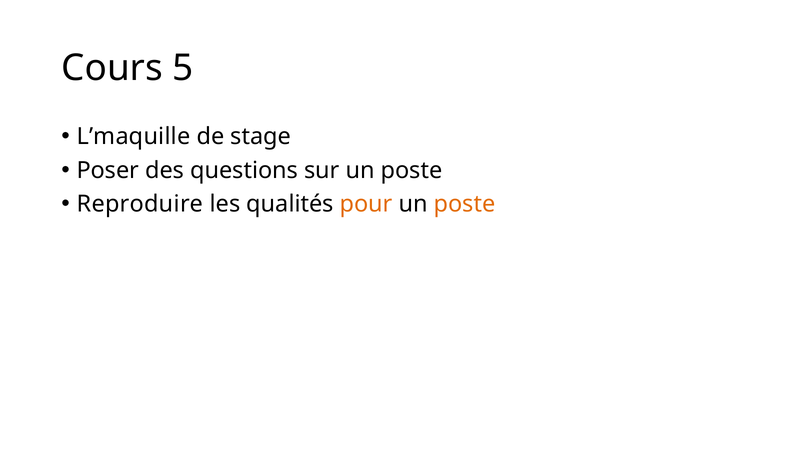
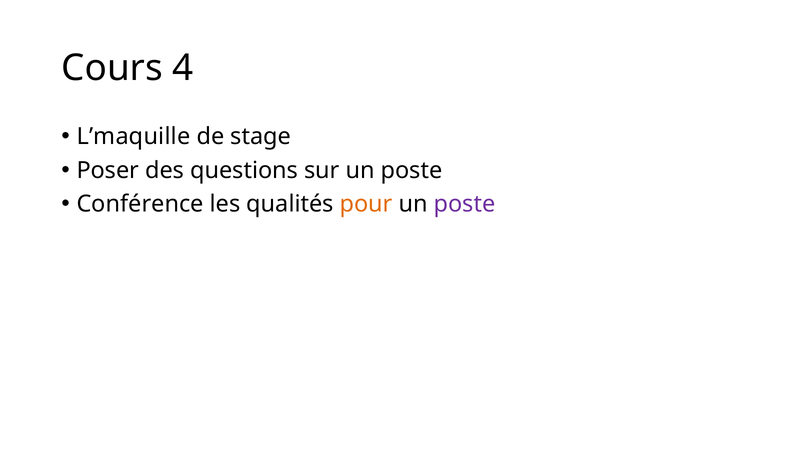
5: 5 -> 4 (183, 68)
Reproduire: Reproduire -> Conférence (140, 204)
poste colour: orange -> purple (465, 204)
